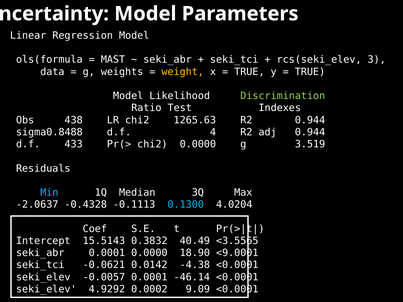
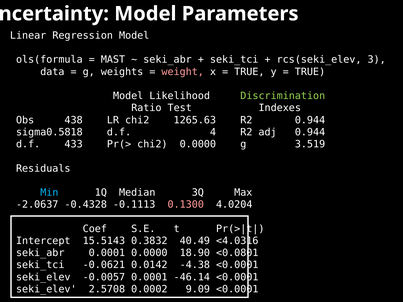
weight colour: yellow -> pink (183, 72)
sigma0.8488: sigma0.8488 -> sigma0.5818 (49, 132)
0.1300 colour: light blue -> pink (186, 205)
<3.5565: <3.5565 -> <4.0316 (237, 241)
<9.0001: <9.0001 -> <0.0801 (237, 253)
4.9292: 4.9292 -> 2.5708 (107, 289)
